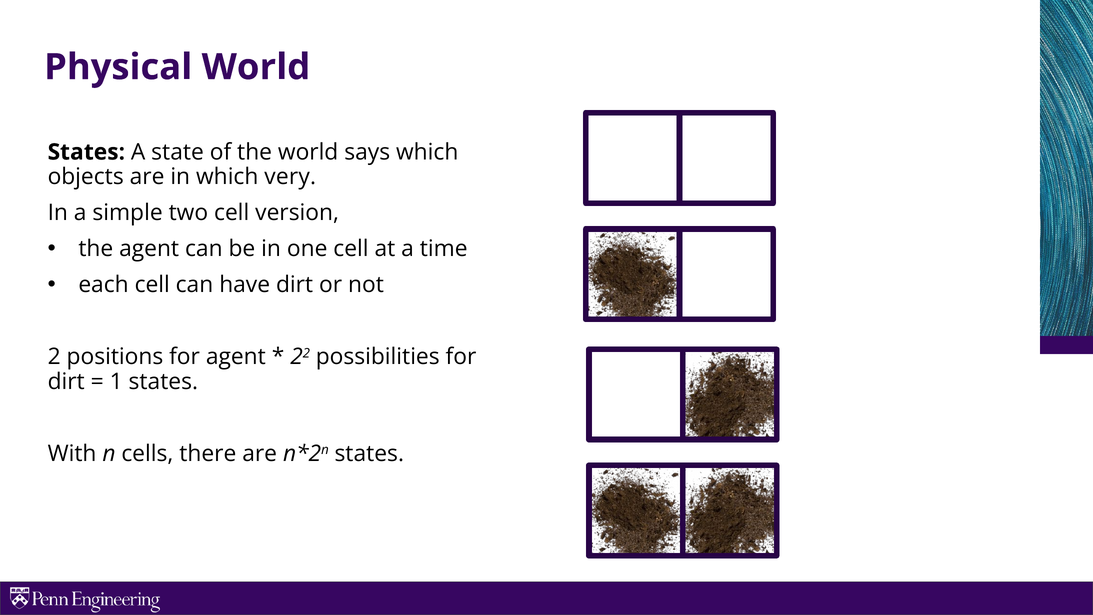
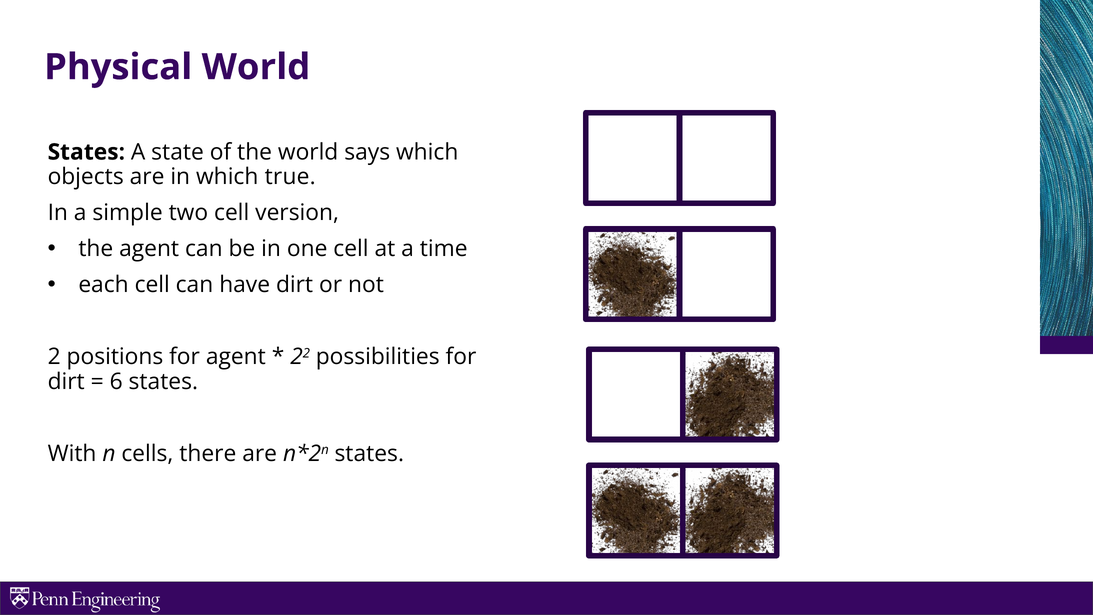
very: very -> true (290, 177)
1: 1 -> 6 (116, 381)
